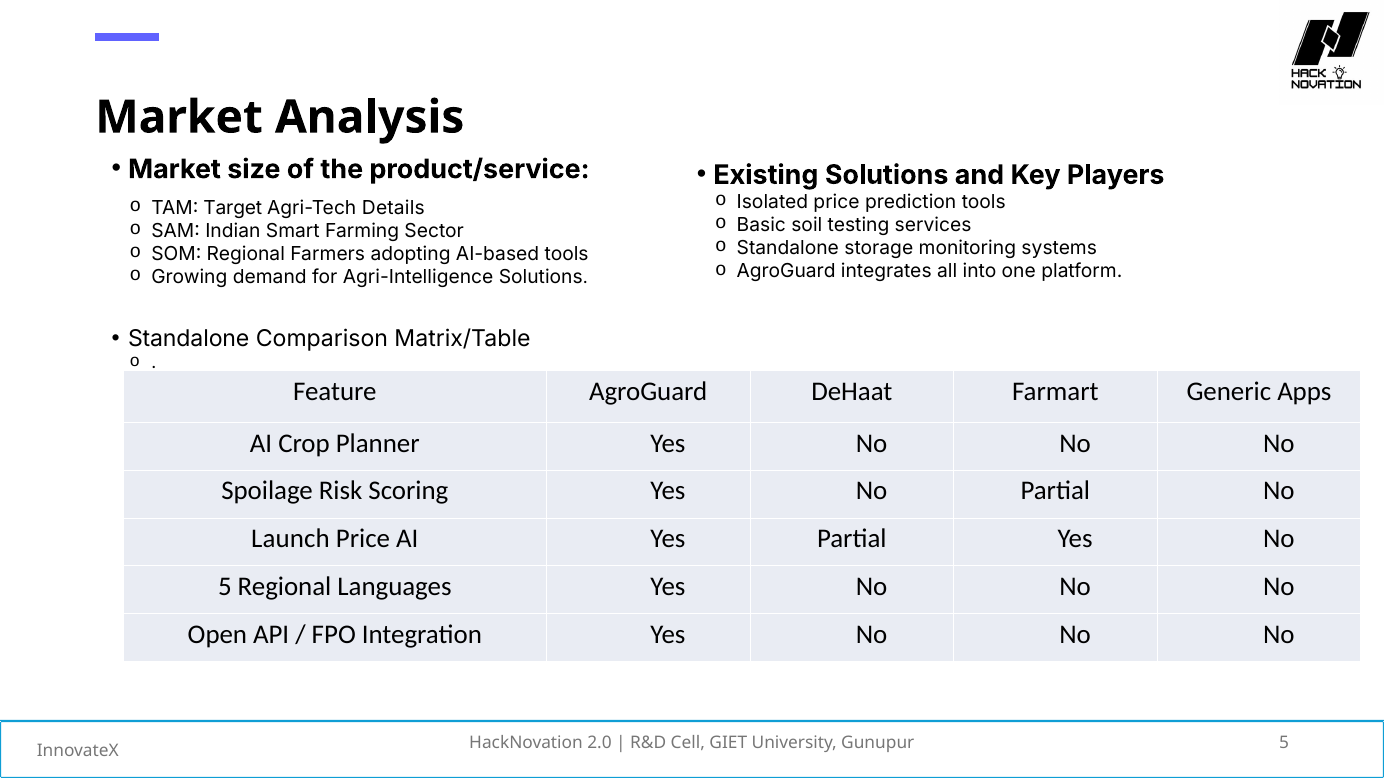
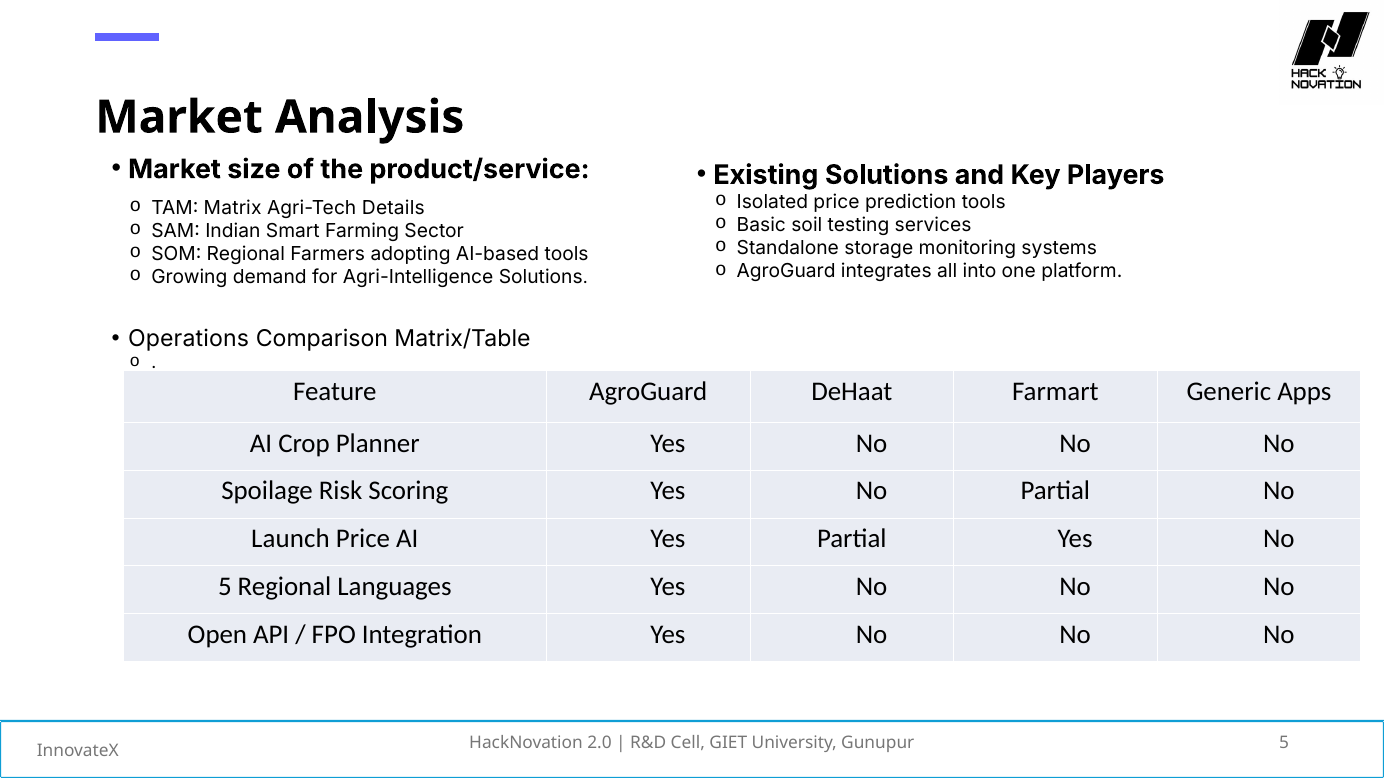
Target: Target -> Matrix (233, 208)
Standalone: Standalone -> Operations (189, 339)
